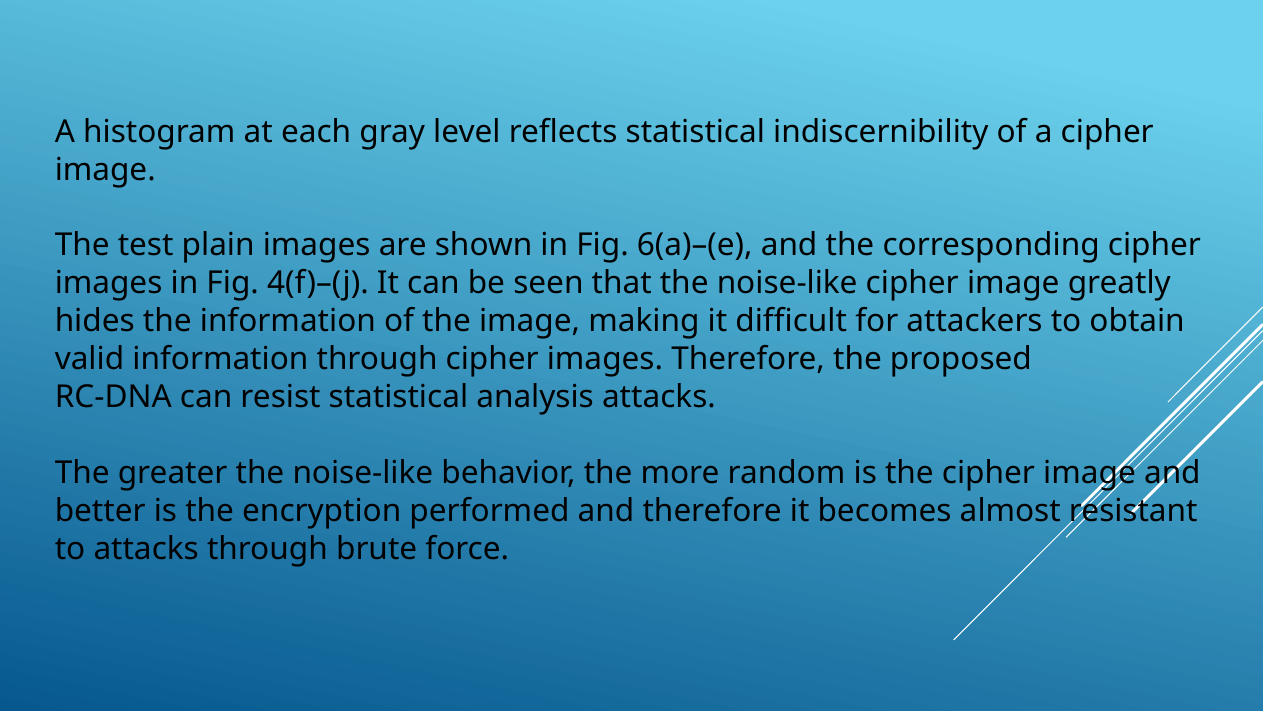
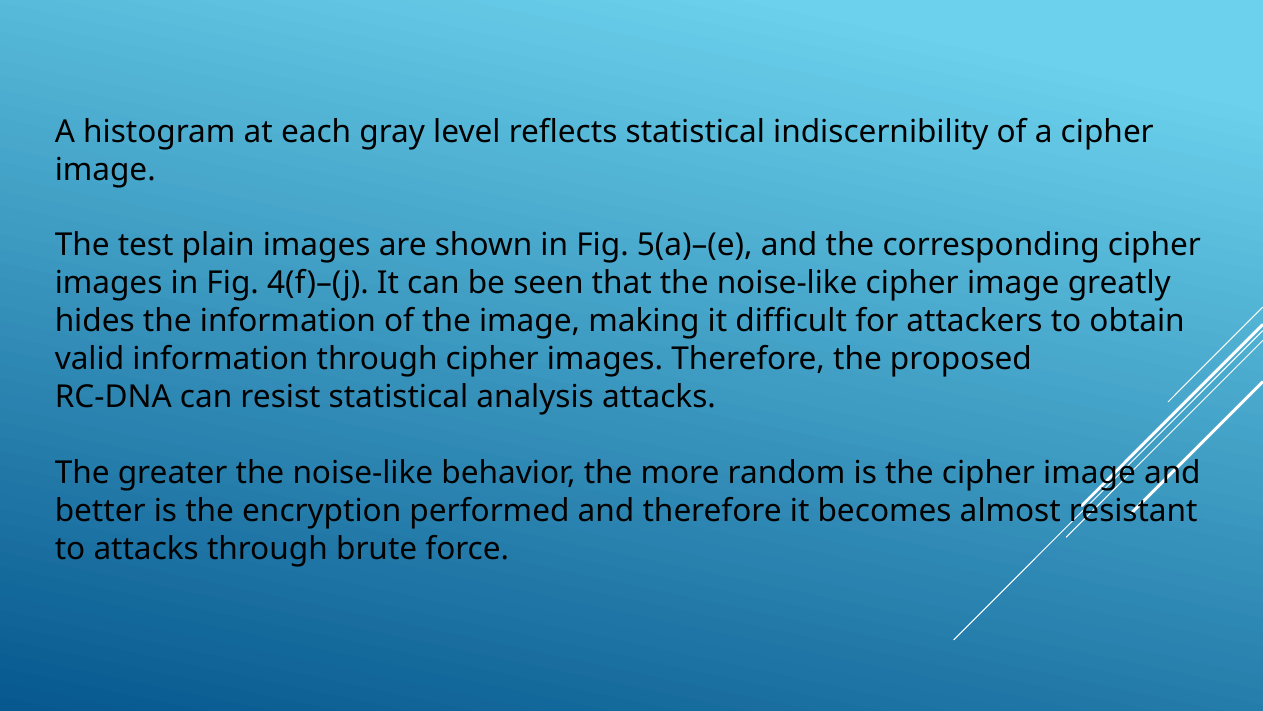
6(a)–(e: 6(a)–(e -> 5(a)–(e (695, 245)
